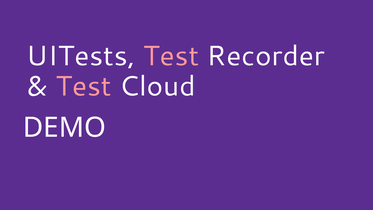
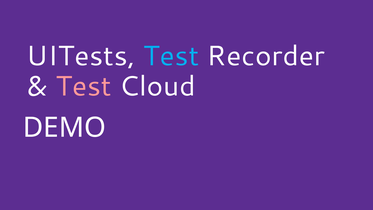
Test colour: pink -> light blue (171, 56)
